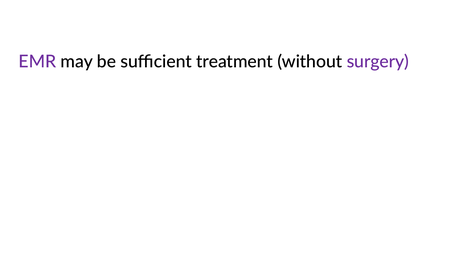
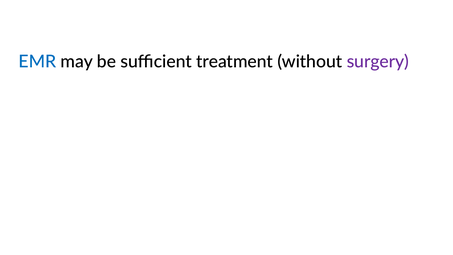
EMR colour: purple -> blue (37, 62)
